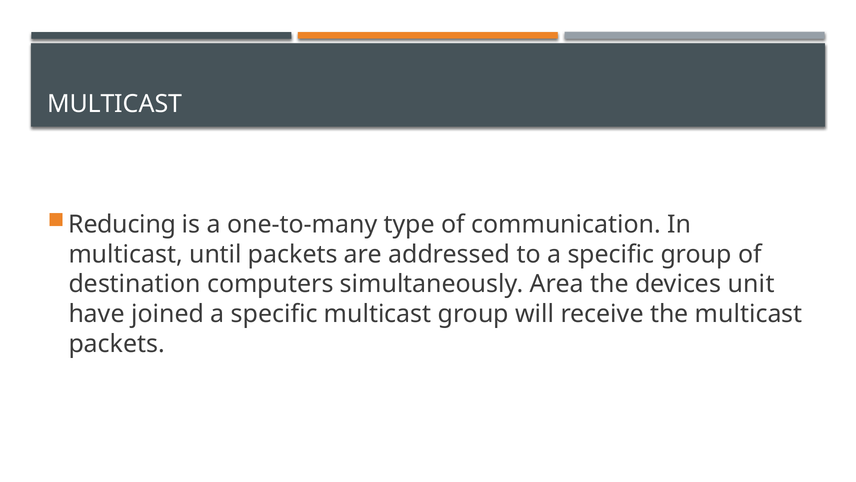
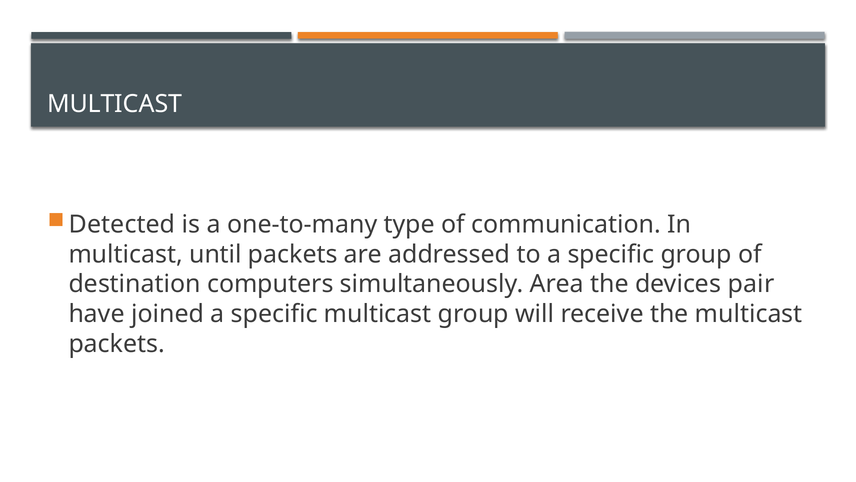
Reducing: Reducing -> Detected (122, 224)
unit: unit -> pair (751, 284)
